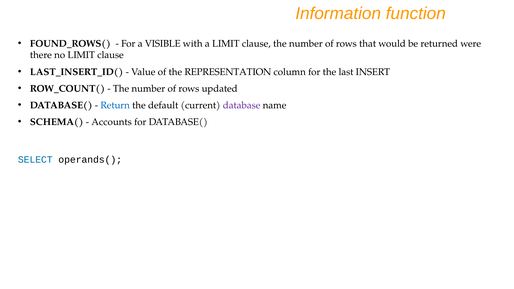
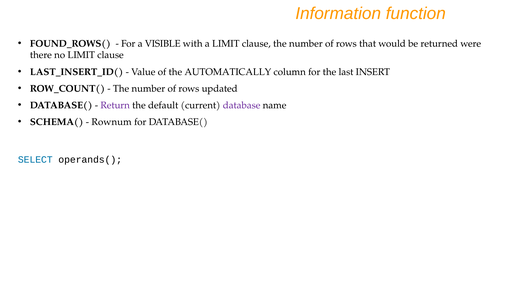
REPRESENTATION: REPRESENTATION -> AUTOMATICALLY (228, 72)
Return colour: blue -> purple (115, 105)
Accounts: Accounts -> Rownum (112, 122)
